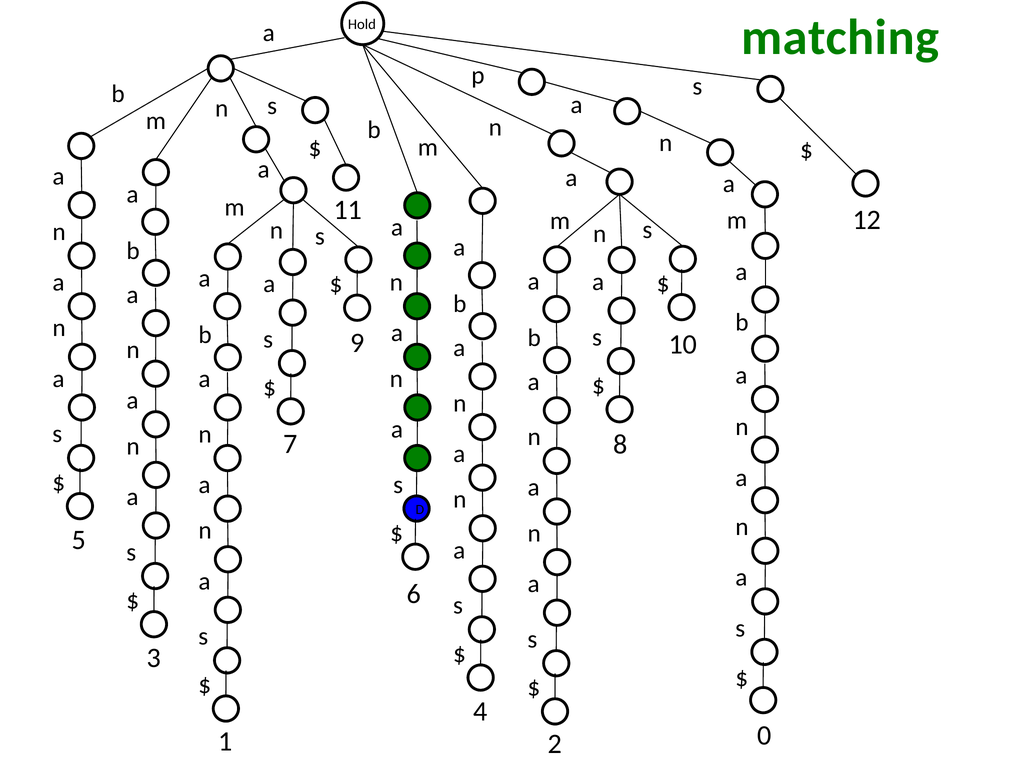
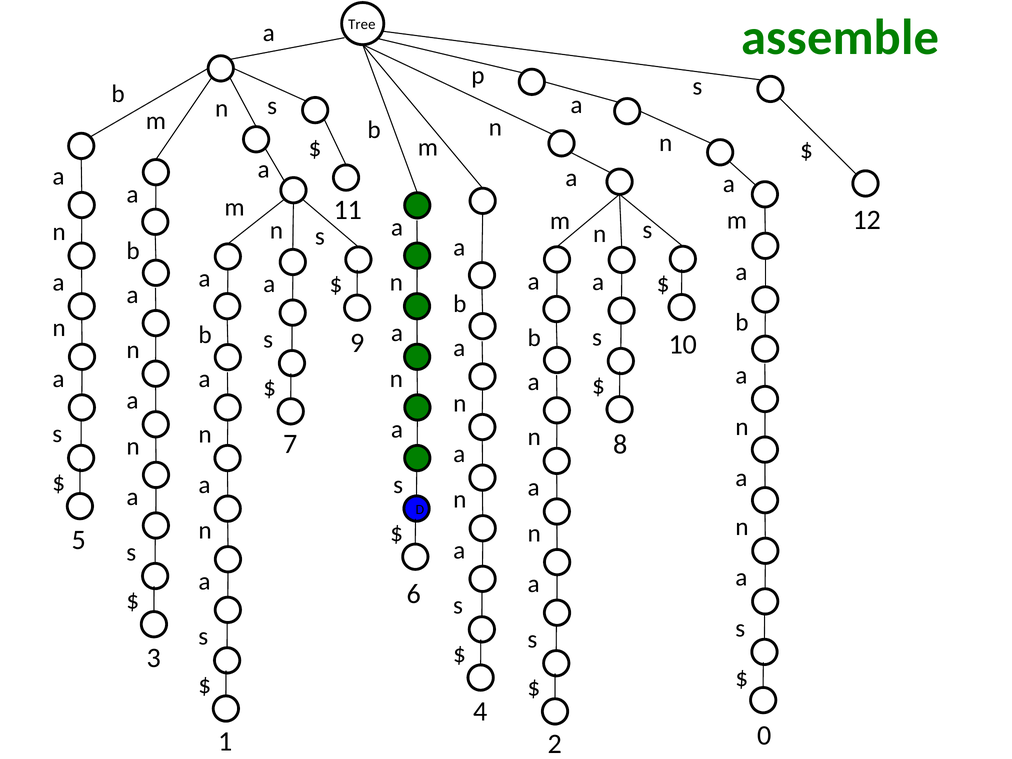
matching: matching -> assemble (840, 38)
Hold: Hold -> Tree (362, 24)
